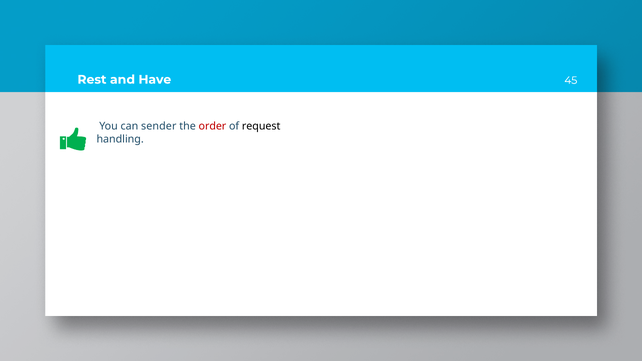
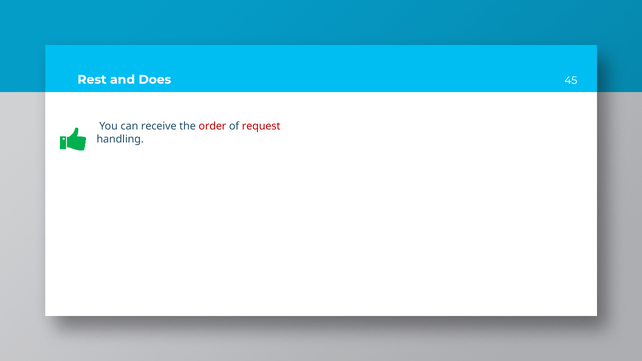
Have: Have -> Does (155, 80)
sender: sender -> receive (159, 126)
request colour: black -> red (261, 126)
